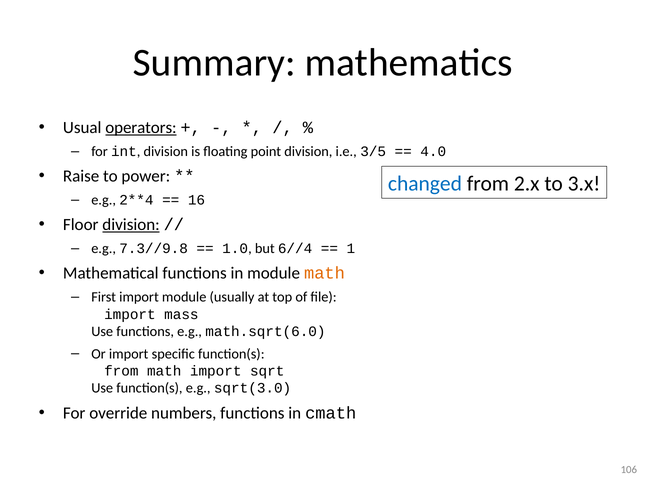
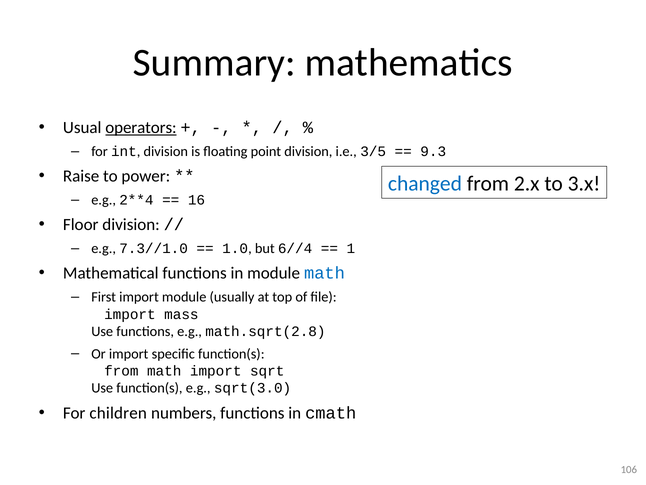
4.0: 4.0 -> 9.3 (433, 151)
division underline: present -> none (131, 225)
7.3//9.8: 7.3//9.8 -> 7.3//1.0 (154, 248)
math colour: orange -> blue (324, 273)
math.sqrt(6.0: math.sqrt(6.0 -> math.sqrt(2.8 (265, 331)
override: override -> children (118, 413)
